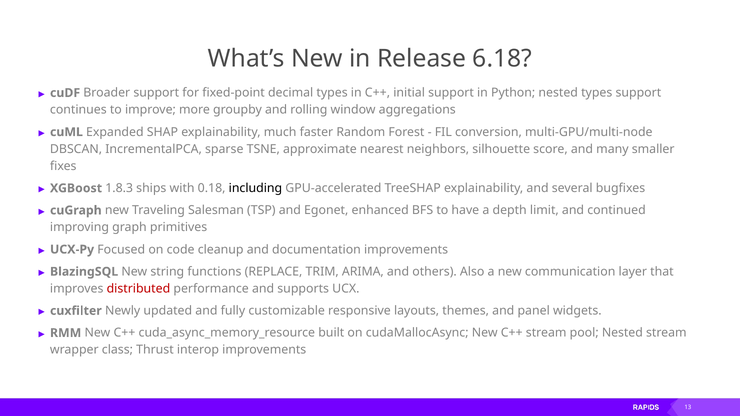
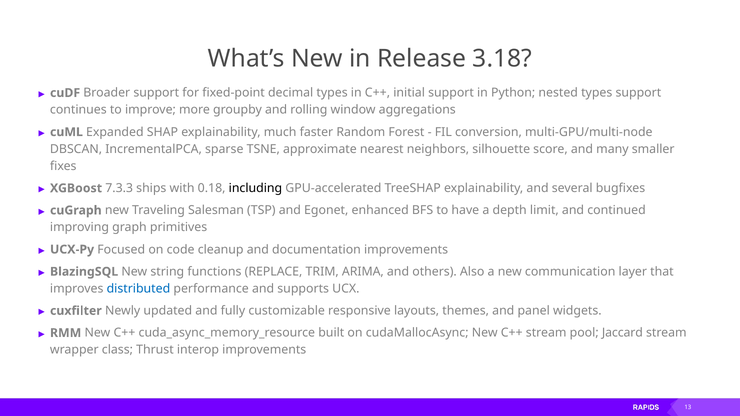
6.18: 6.18 -> 3.18 (502, 59)
1.8.3: 1.8.3 -> 7.3.3 (119, 188)
distributed colour: red -> blue (138, 289)
pool Nested: Nested -> Jaccard (622, 333)
